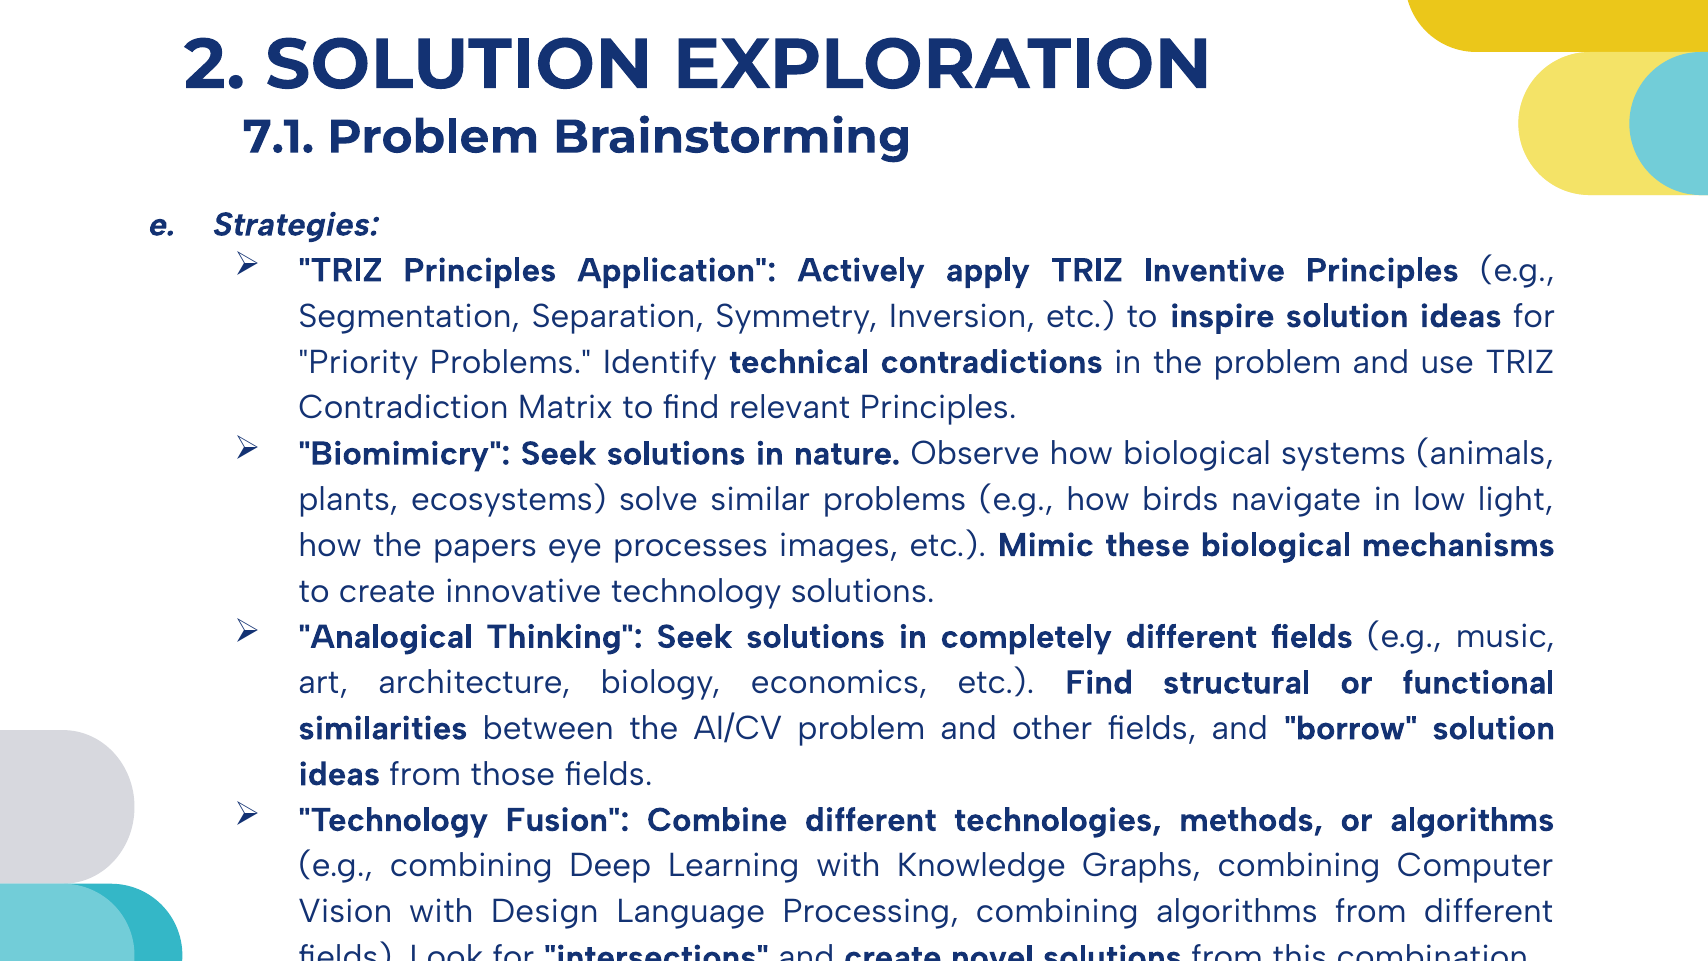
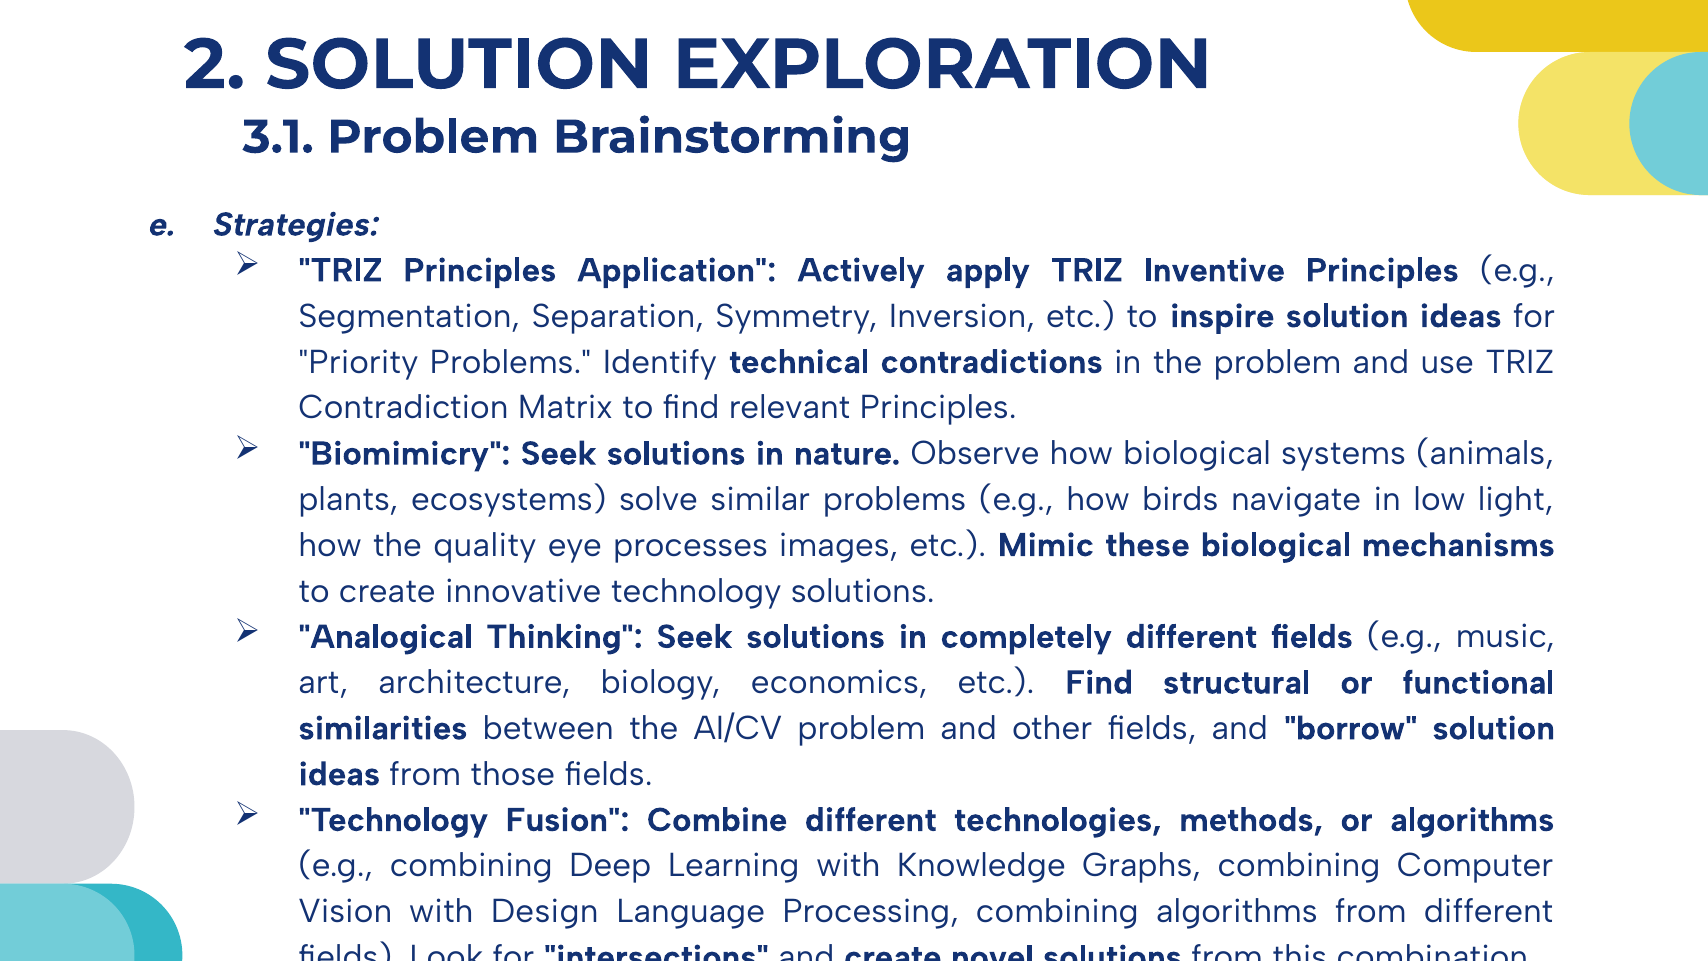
7.1: 7.1 -> 3.1 (278, 137)
papers: papers -> quality (485, 545)
